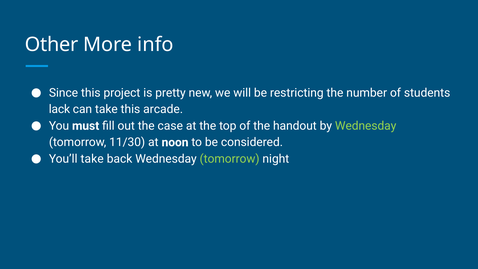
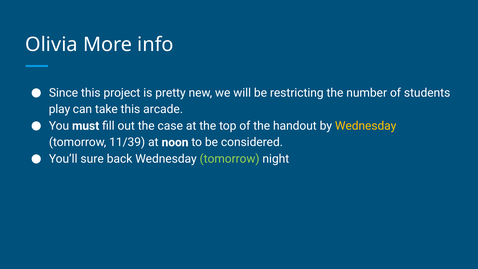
Other: Other -> Olivia (51, 44)
lack: lack -> play (59, 109)
Wednesday colour: light green -> yellow (366, 126)
11/30: 11/30 -> 11/39 (127, 142)
You’ll take: take -> sure (92, 159)
